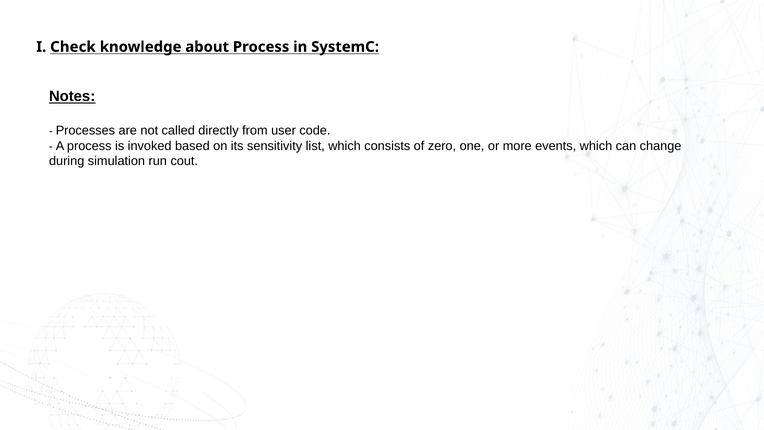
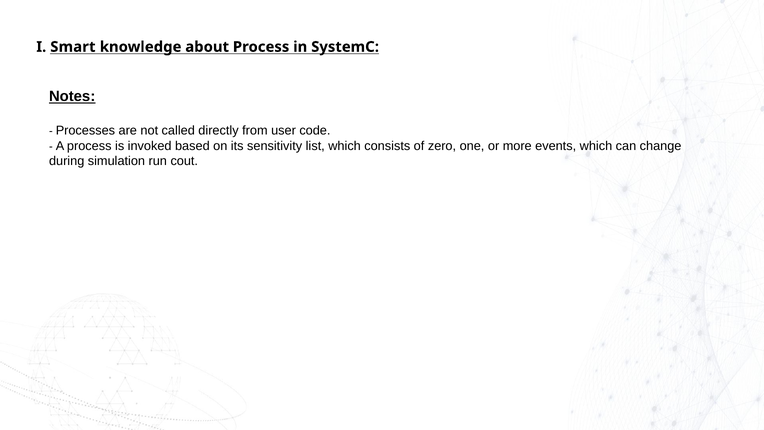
Check: Check -> Smart (73, 47)
